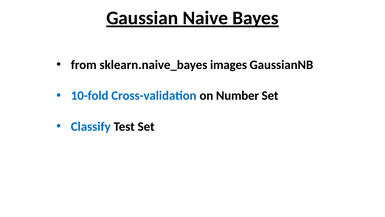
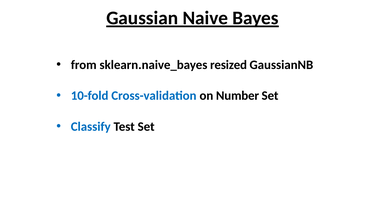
images: images -> resized (229, 65)
